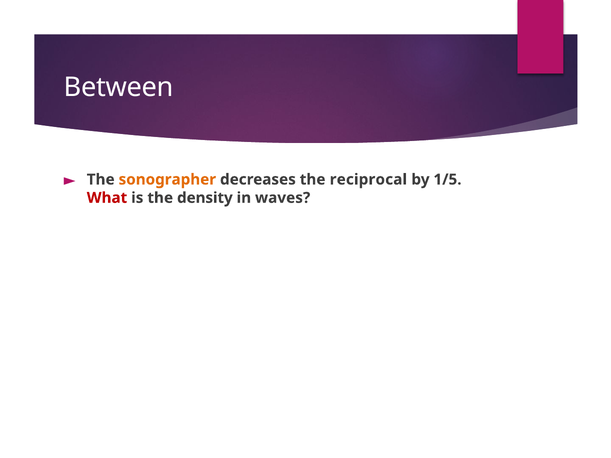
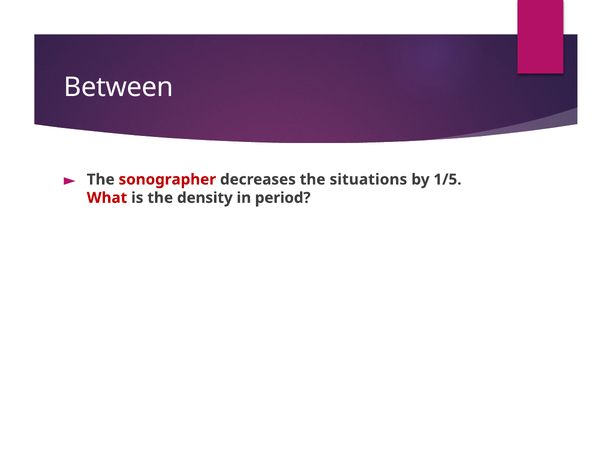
sonographer colour: orange -> red (167, 180)
reciprocal: reciprocal -> situations (368, 180)
waves: waves -> period (283, 198)
